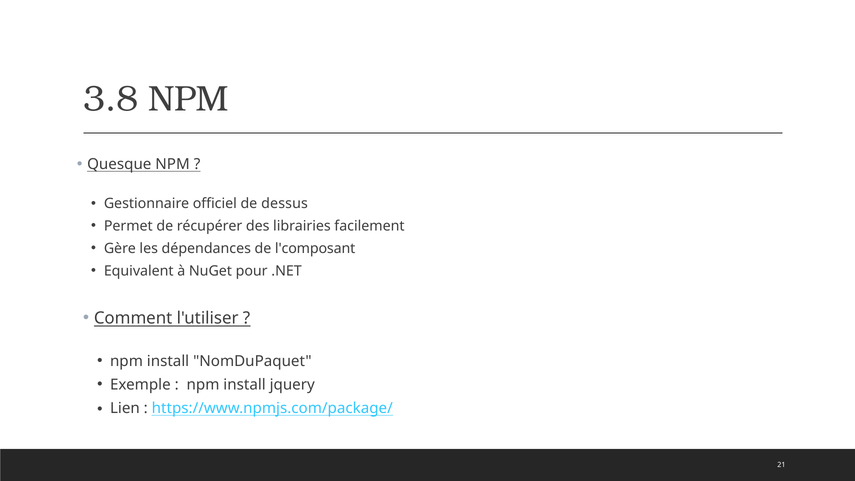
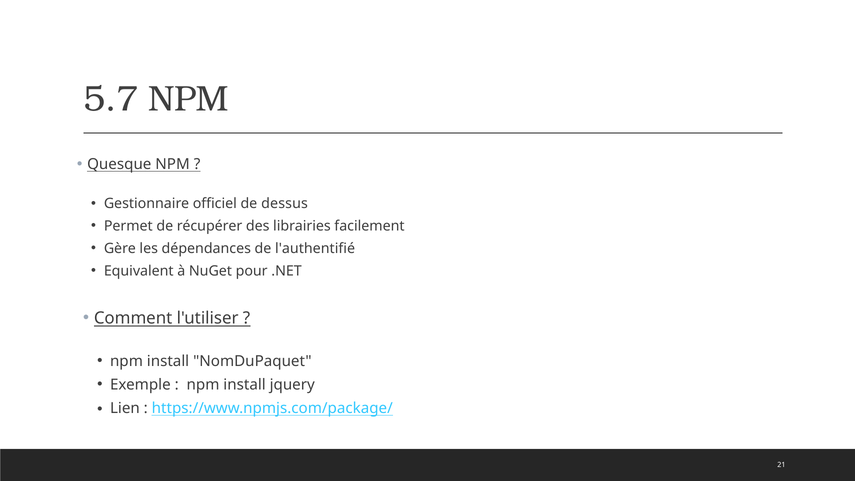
3.8: 3.8 -> 5.7 (111, 99)
l'composant: l'composant -> l'authentifié (315, 249)
